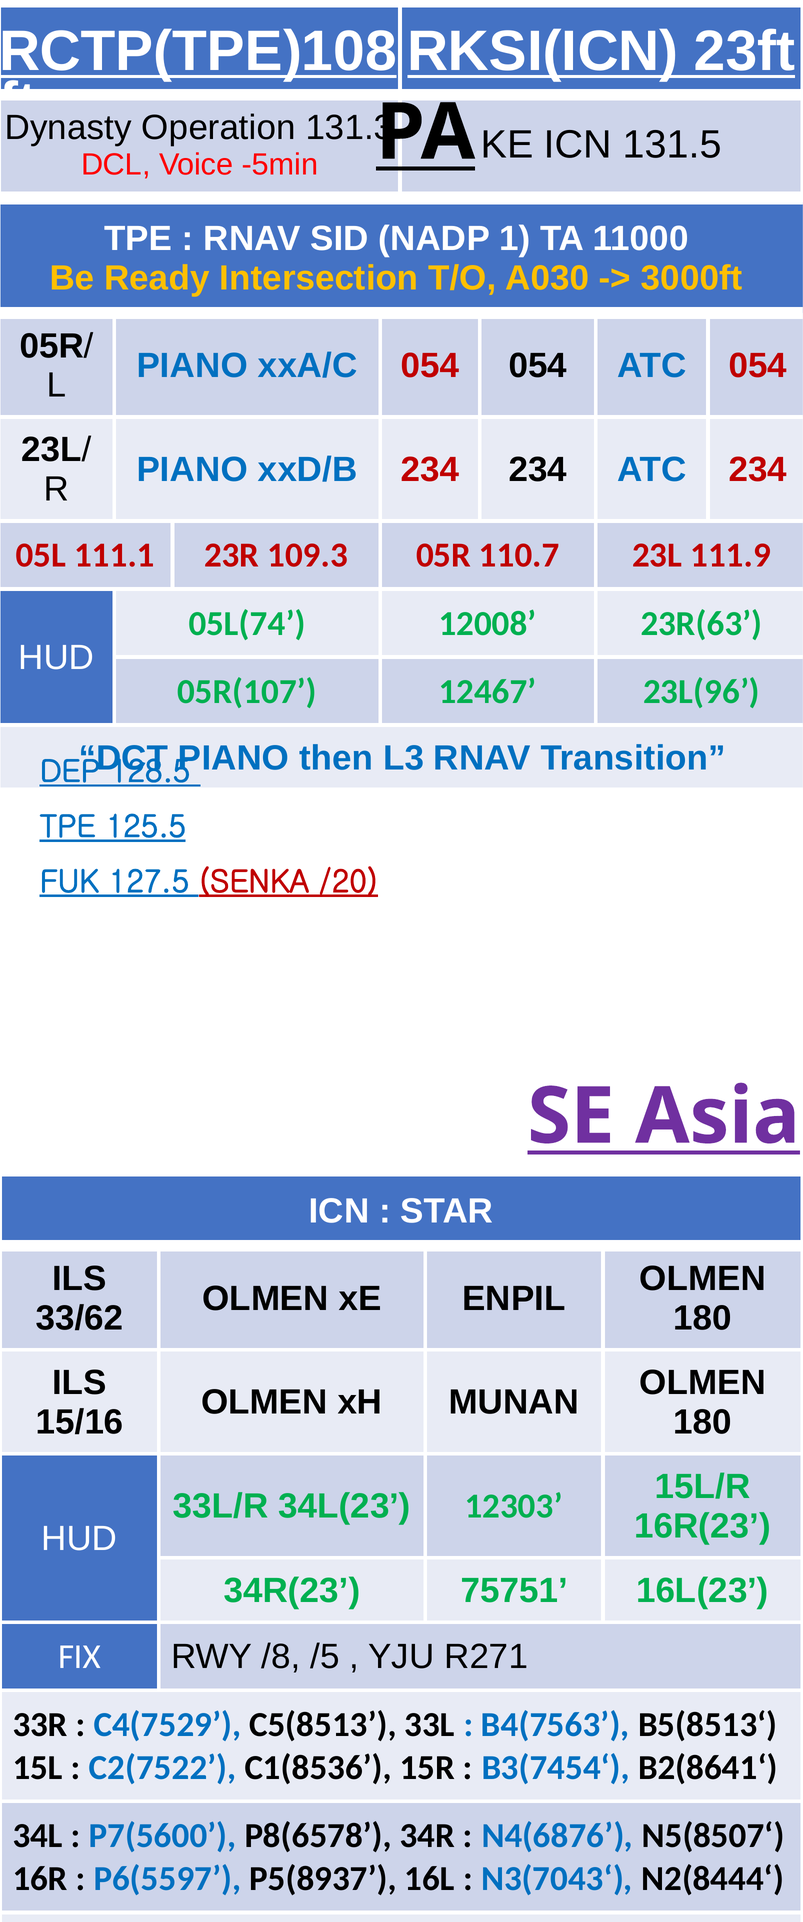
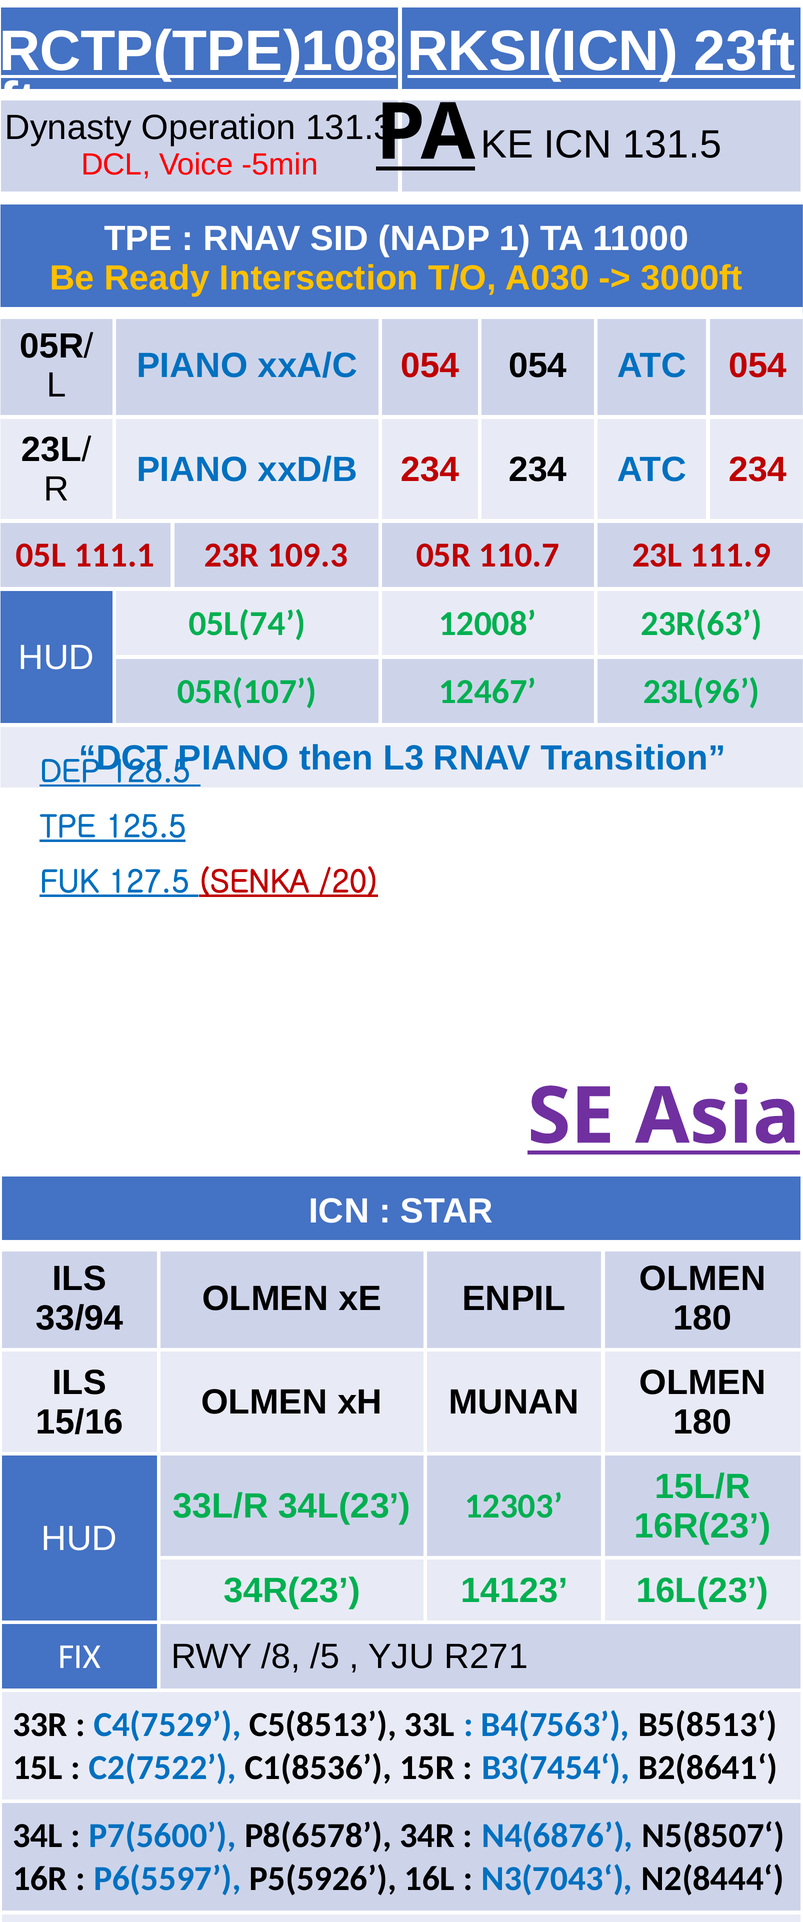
33/62: 33/62 -> 33/94 (80, 1318)
75751: 75751 -> 14123 (514, 1590)
P5(8937: P5(8937 -> P5(5926 (323, 1878)
